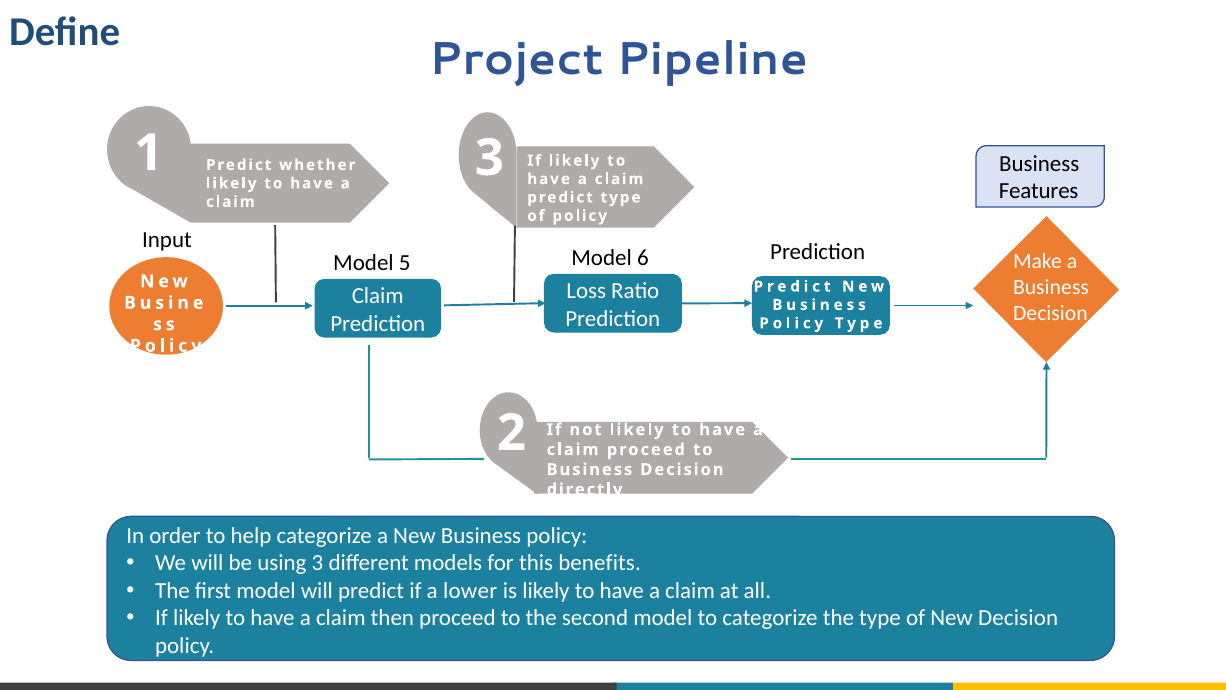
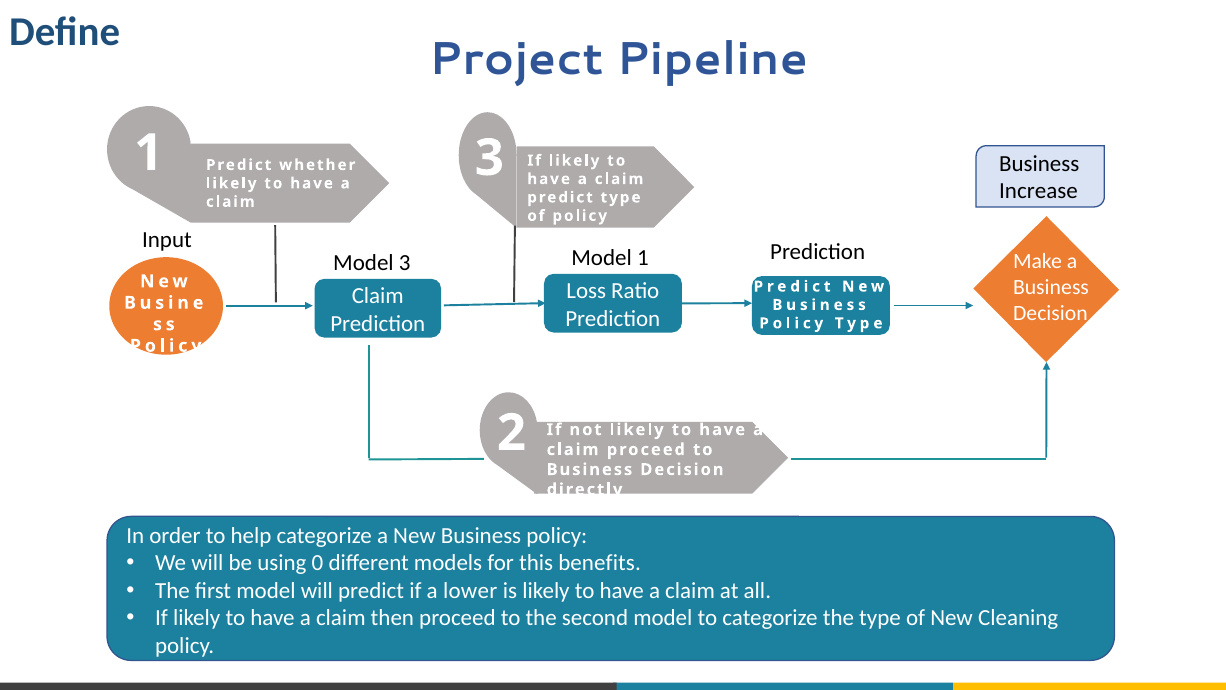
Features: Features -> Increase (1039, 191)
Model 5: 5 -> 3 (405, 262)
Model 6: 6 -> 1 (643, 258)
using 3: 3 -> 0 (318, 563)
New Decision: Decision -> Cleaning (1018, 618)
